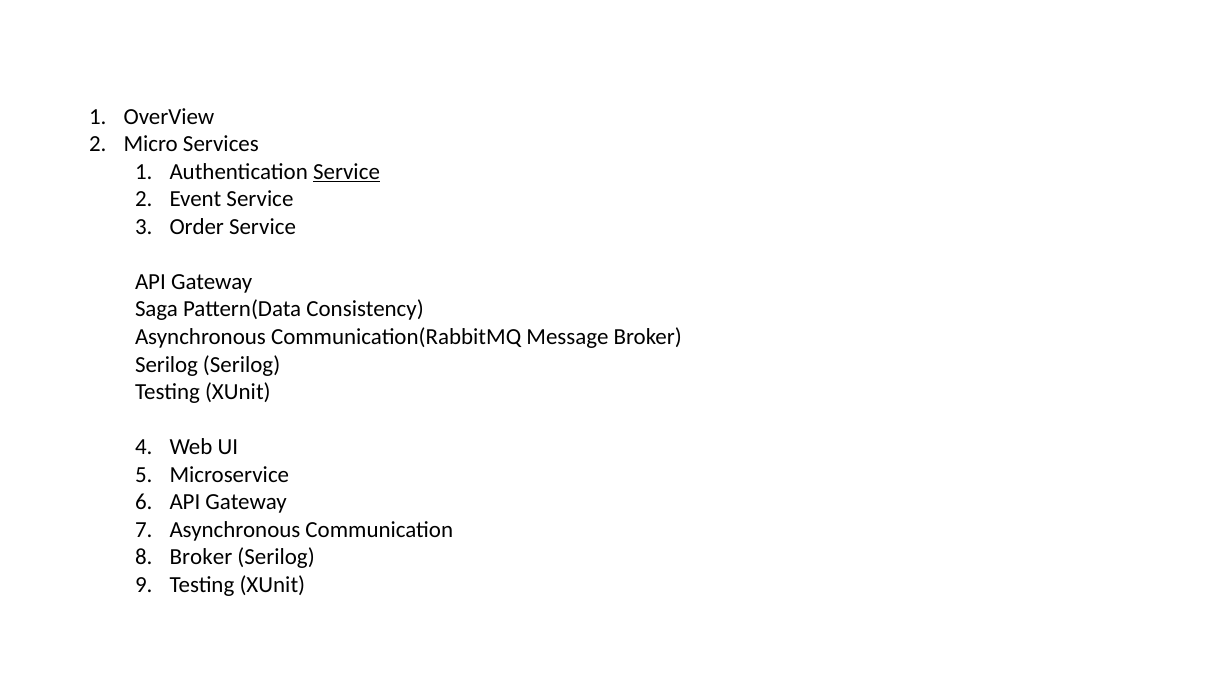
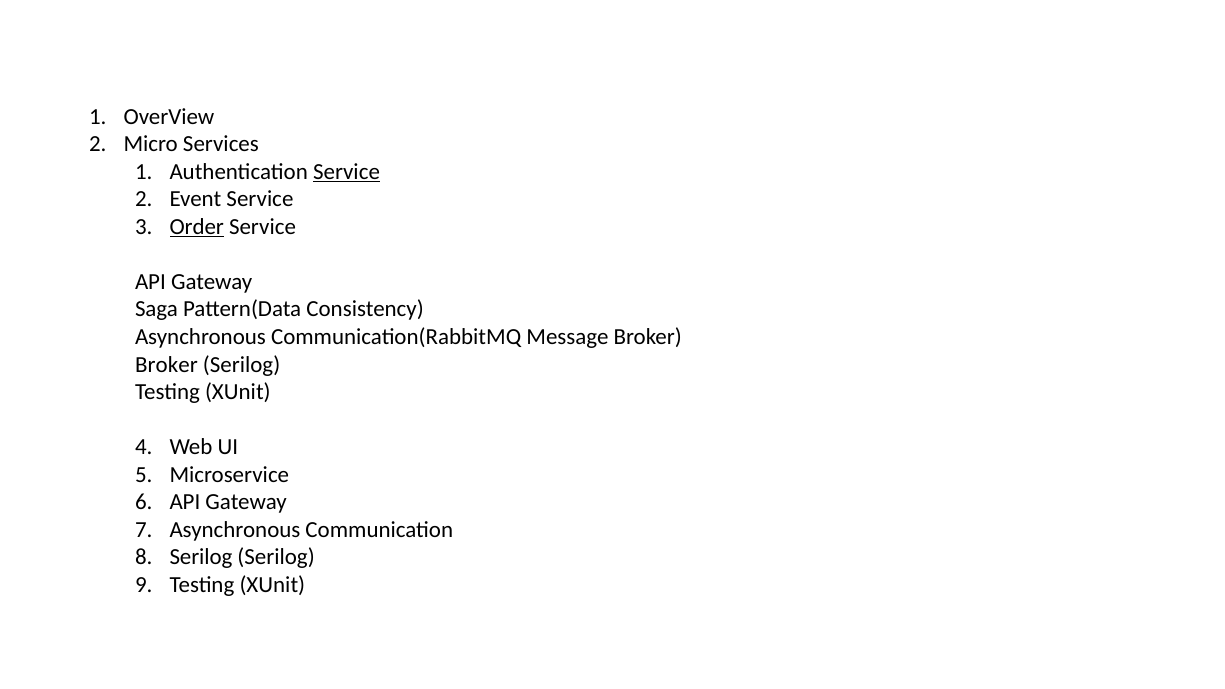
Order underline: none -> present (197, 227)
Serilog: Serilog -> Broker (166, 365)
Broker: Broker -> Serilog (201, 557)
